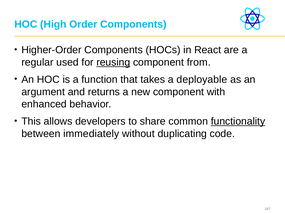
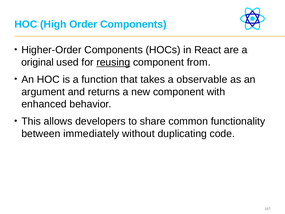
regular: regular -> original (38, 62)
deployable: deployable -> observable (202, 79)
functionality underline: present -> none (238, 121)
